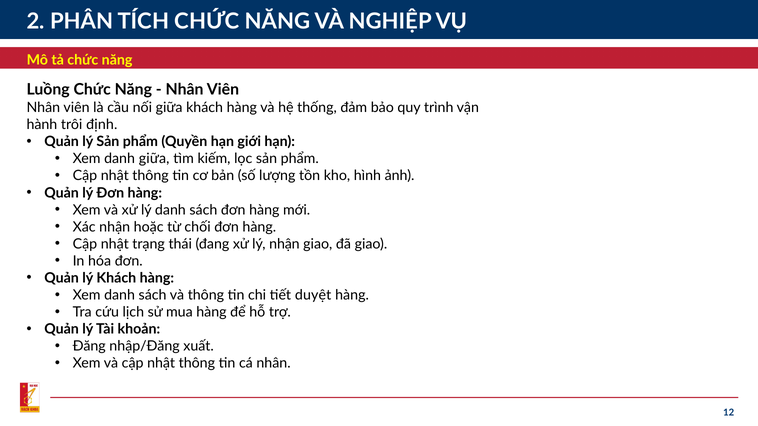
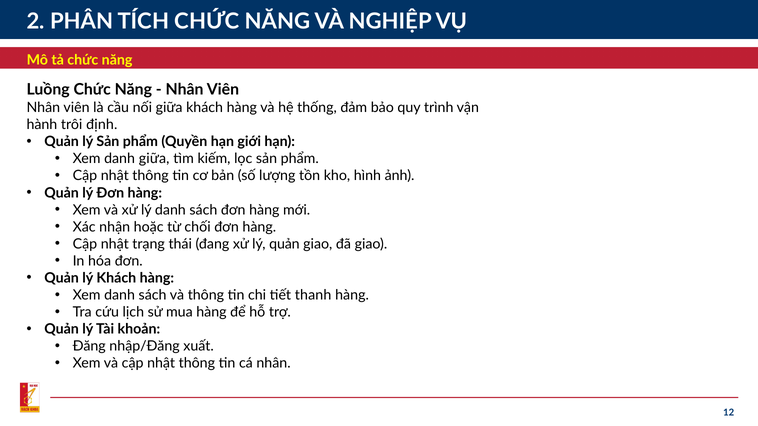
lý nhận: nhận -> quản (284, 244)
duyệt: duyệt -> thanh (313, 295)
